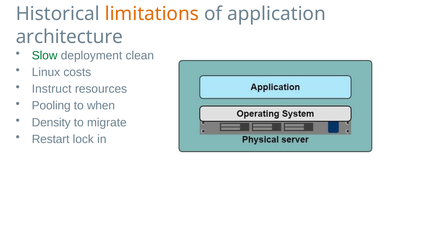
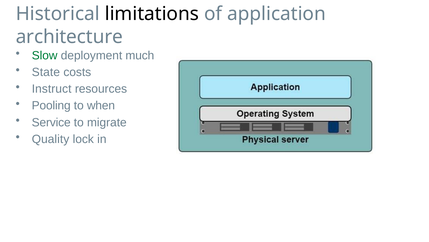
limitations colour: orange -> black (152, 14)
clean: clean -> much (140, 55)
Linux: Linux -> State (46, 72)
Density: Density -> Service (51, 122)
Restart: Restart -> Quality (51, 139)
